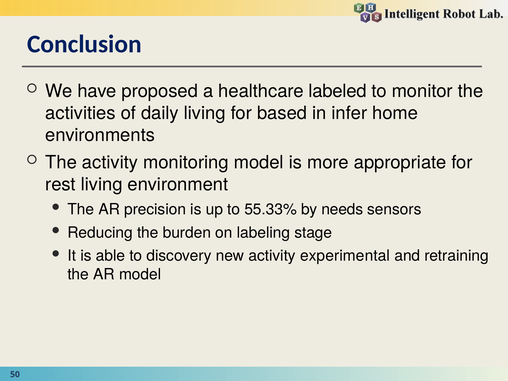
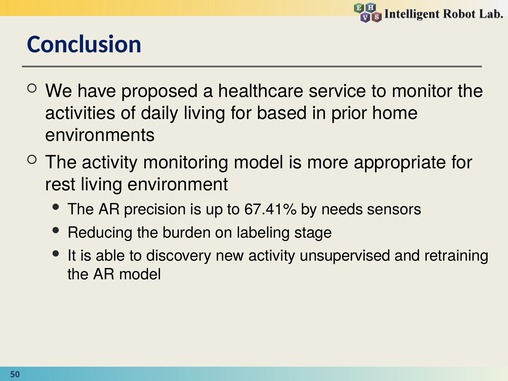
labeled: labeled -> service (338, 91)
infer: infer -> prior (349, 113)
55.33%: 55.33% -> 67.41% (271, 209)
experimental: experimental -> unsupervised (345, 256)
